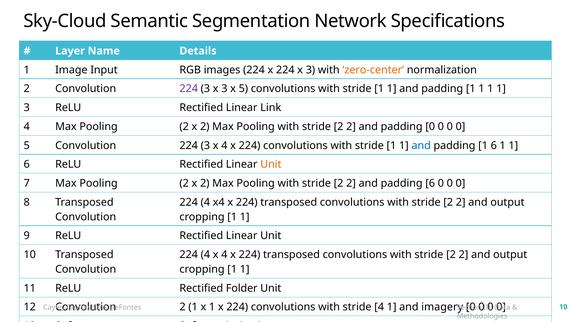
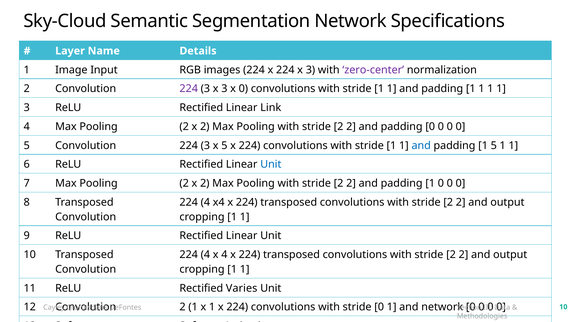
zero-center colour: orange -> purple (373, 70)
x 5: 5 -> 0 (243, 89)
3 x 4: 4 -> 5 (224, 146)
padding 1 6: 6 -> 5 (494, 146)
Unit colour: orange -> blue (271, 165)
2 and padding 6: 6 -> 1 (430, 183)
Folder: Folder -> Varies (242, 288)
stride 4: 4 -> 0 (379, 307)
and imagery: imagery -> network (442, 307)
